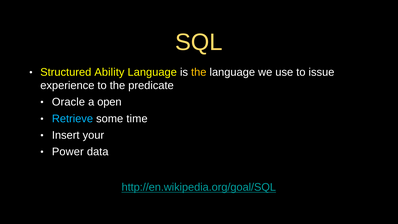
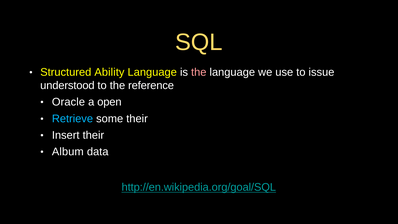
the colour: yellow -> pink (199, 72)
experience: experience -> understood (67, 85)
predicate: predicate -> reference (151, 85)
some time: time -> their (137, 119)
Insert your: your -> their (93, 135)
Power: Power -> Album (68, 152)
